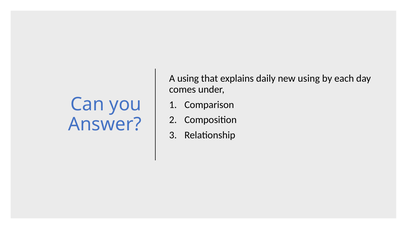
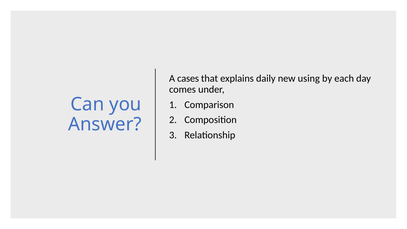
A using: using -> cases (188, 78)
